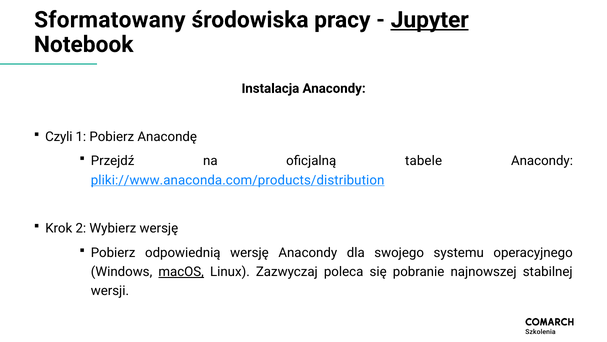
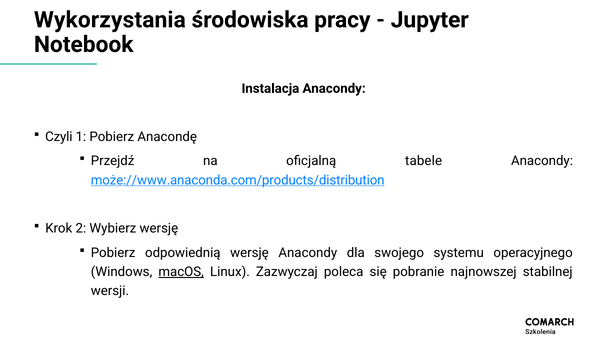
Sformatowany: Sformatowany -> Wykorzystania (110, 20)
Jupyter underline: present -> none (430, 20)
pliki://www.anaconda.com/products/distribution: pliki://www.anaconda.com/products/distribution -> może://www.anaconda.com/products/distribution (238, 180)
